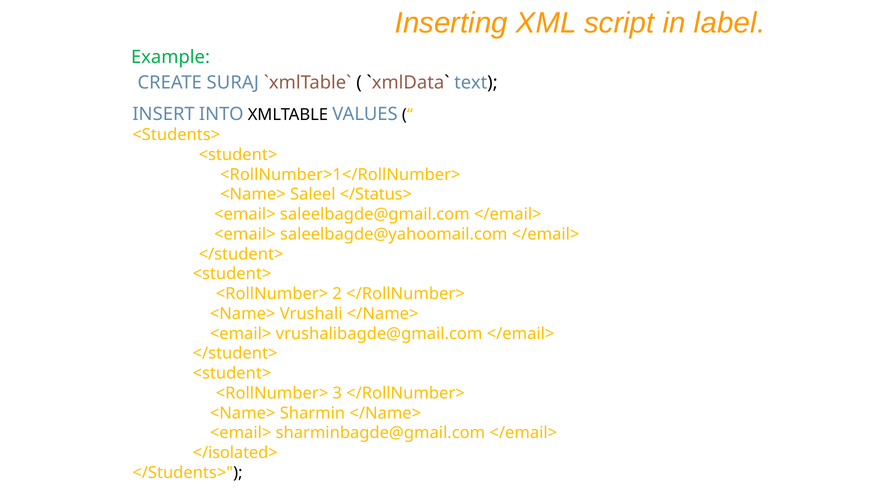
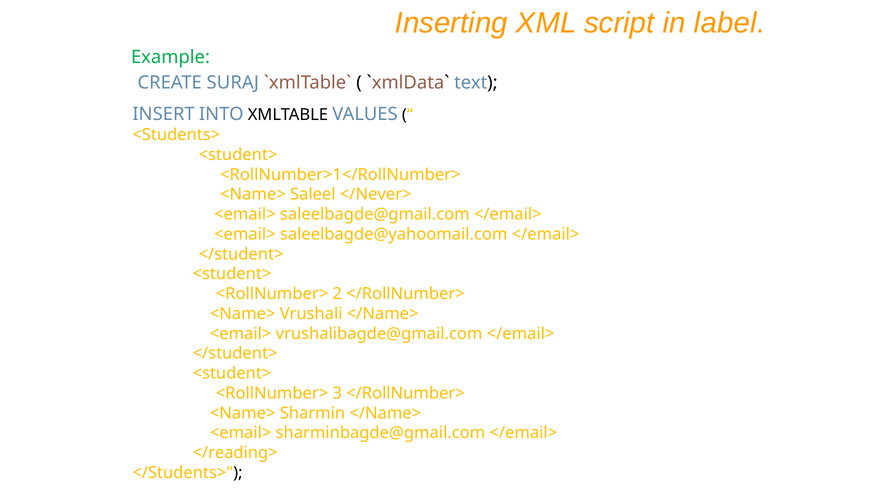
</Status>: </Status> -> </Never> (376, 194)
</isolated>: </isolated> -> </reading> (235, 453)
